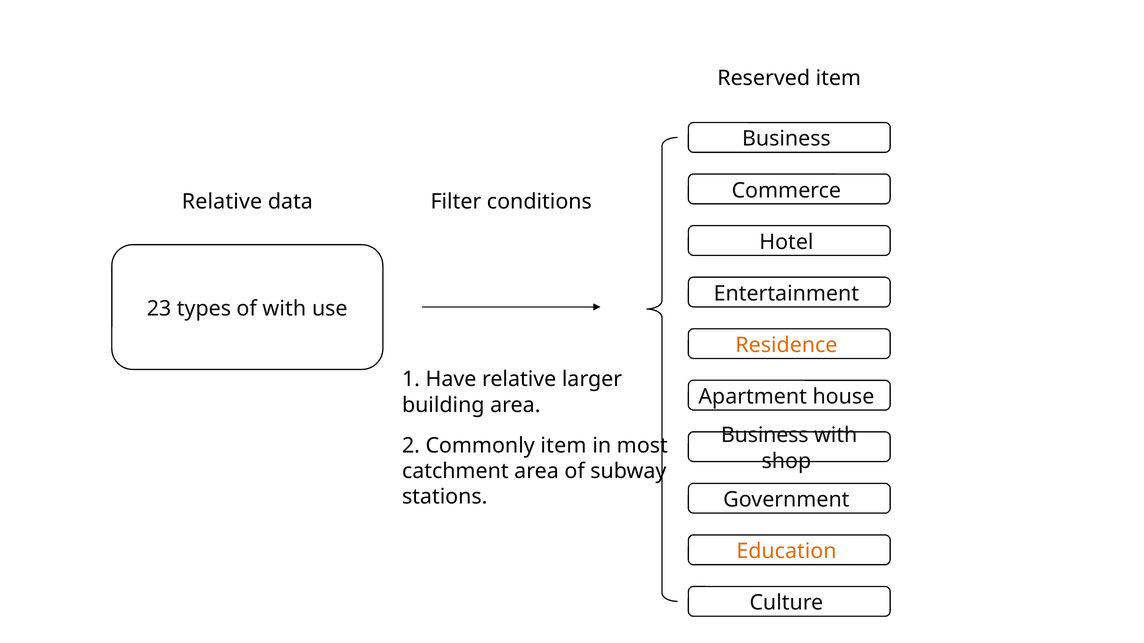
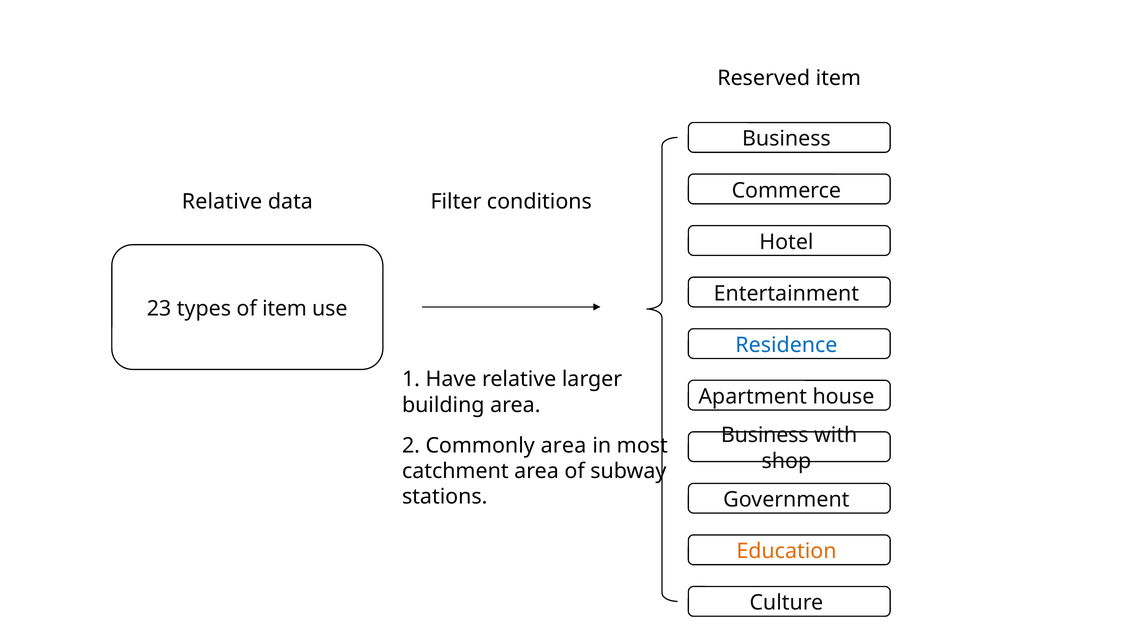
of with: with -> item (285, 309)
Residence colour: orange -> blue (786, 345)
Commonly item: item -> area (563, 446)
